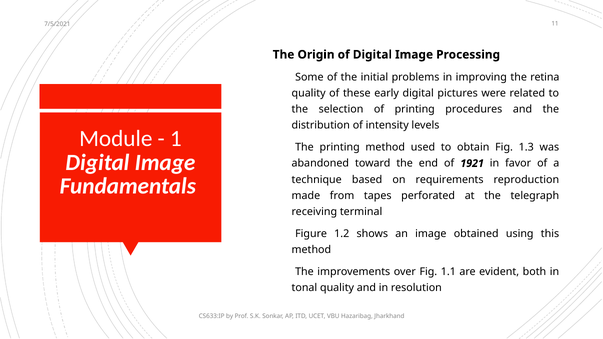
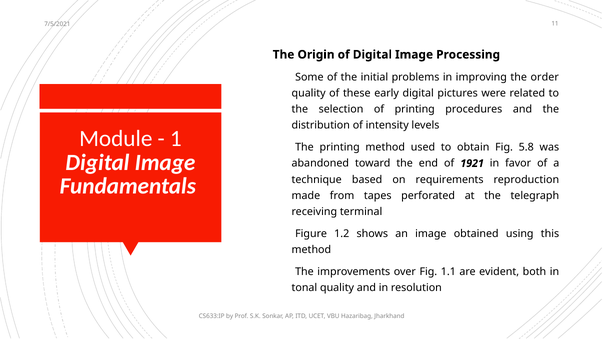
retina: retina -> order (545, 77)
1.3: 1.3 -> 5.8 (526, 147)
